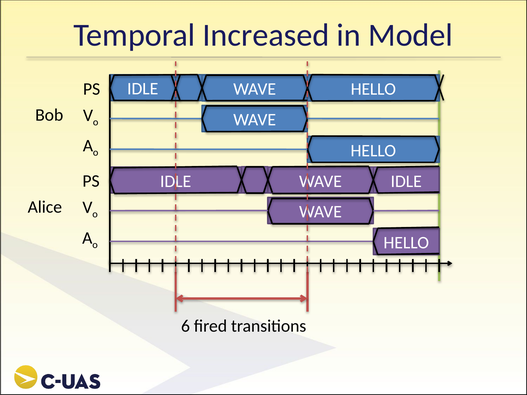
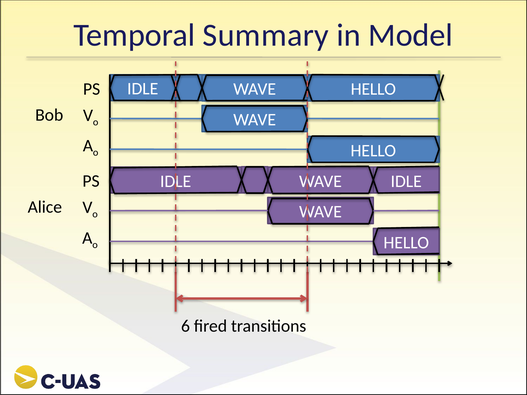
Increased: Increased -> Summary (266, 35)
